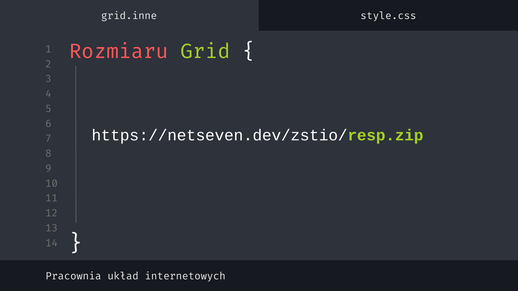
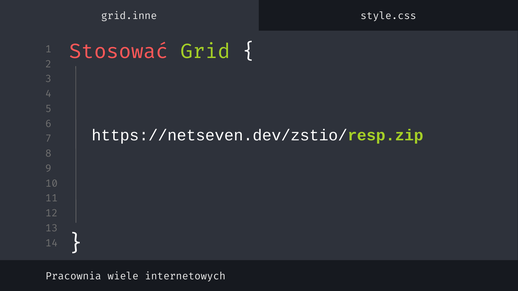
Rozmiaru: Rozmiaru -> Stosować (119, 52)
układ: układ -> wiele (123, 277)
